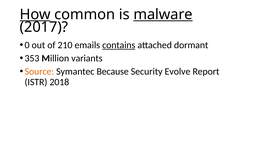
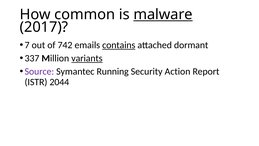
How underline: present -> none (35, 15)
0: 0 -> 7 (27, 45)
210: 210 -> 742 (65, 45)
353: 353 -> 337 (32, 58)
variants underline: none -> present (87, 58)
Source colour: orange -> purple (39, 71)
Because: Because -> Running (113, 71)
Evolve: Evolve -> Action (178, 71)
2018: 2018 -> 2044 (59, 82)
